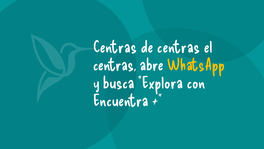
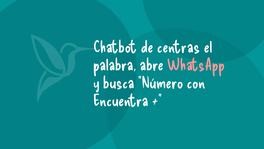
Centras: Centras -> Chatbot (115, 47)
centras: centras -> palabra (115, 65)
WhatsApp colour: yellow -> pink (196, 65)
Explora: Explora -> Número (161, 83)
